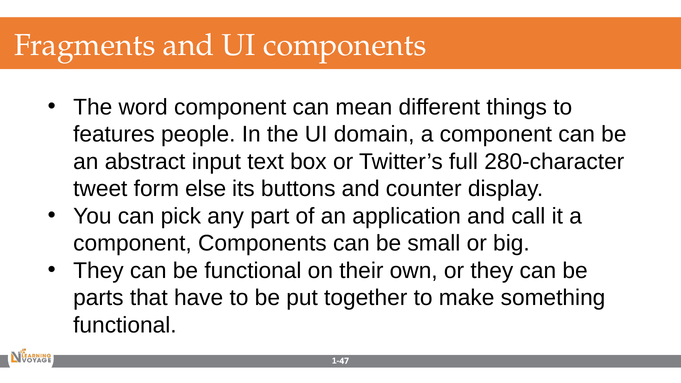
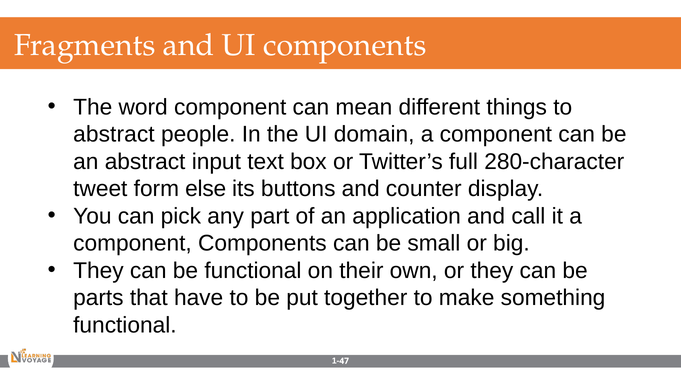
features: features -> abstract (114, 134)
